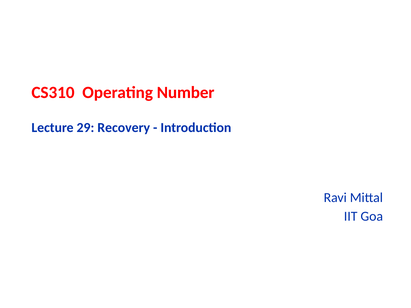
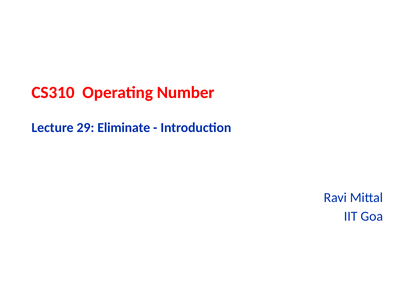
Recovery: Recovery -> Eliminate (124, 128)
